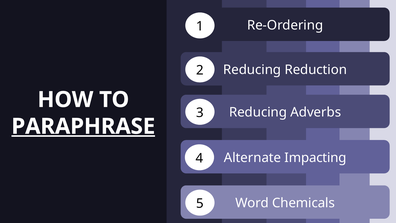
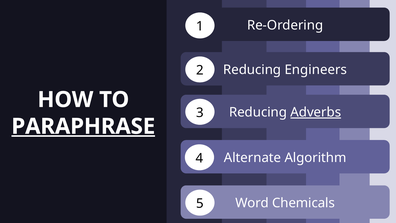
Reduction: Reduction -> Engineers (316, 70)
Adverbs underline: none -> present (316, 112)
Impacting: Impacting -> Algorithm (315, 157)
